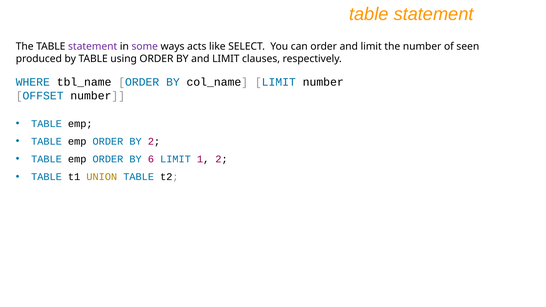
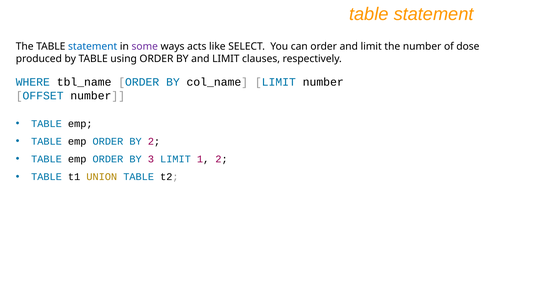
statement colour: purple -> blue (93, 46)
seen: seen -> dose (468, 46)
6: 6 -> 3 (151, 159)
